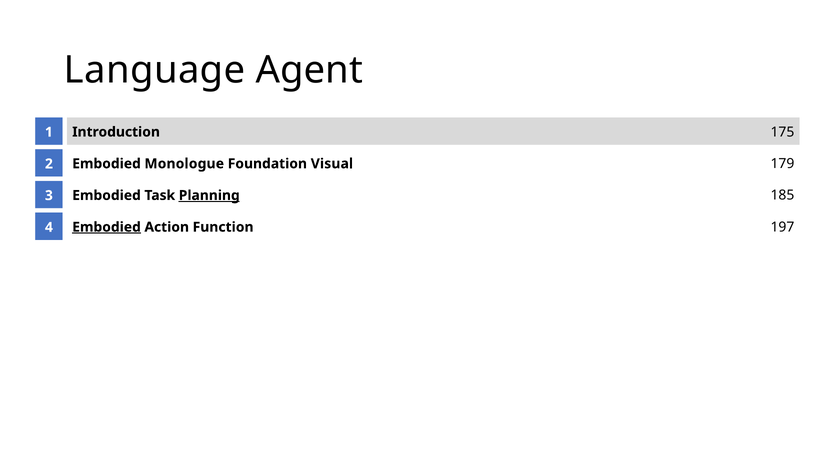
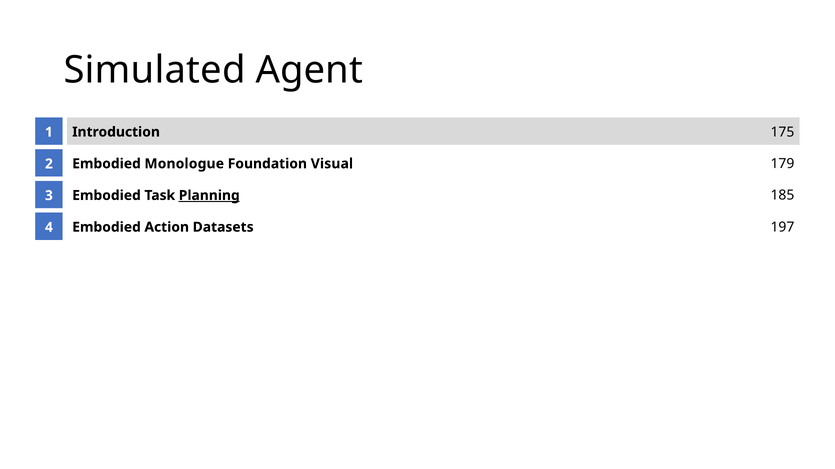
Language: Language -> Simulated (155, 70)
Embodied underline: present -> none (107, 227)
Function: Function -> Datasets (223, 227)
